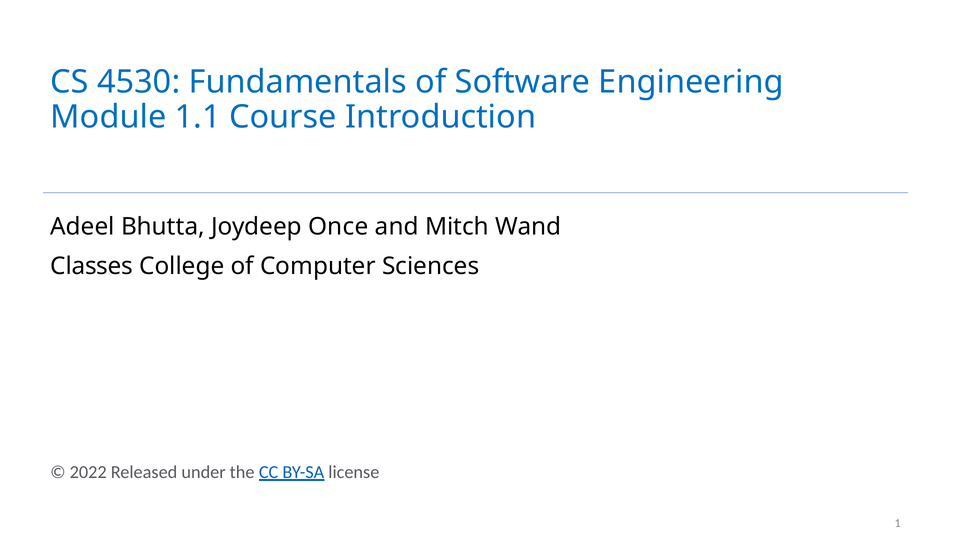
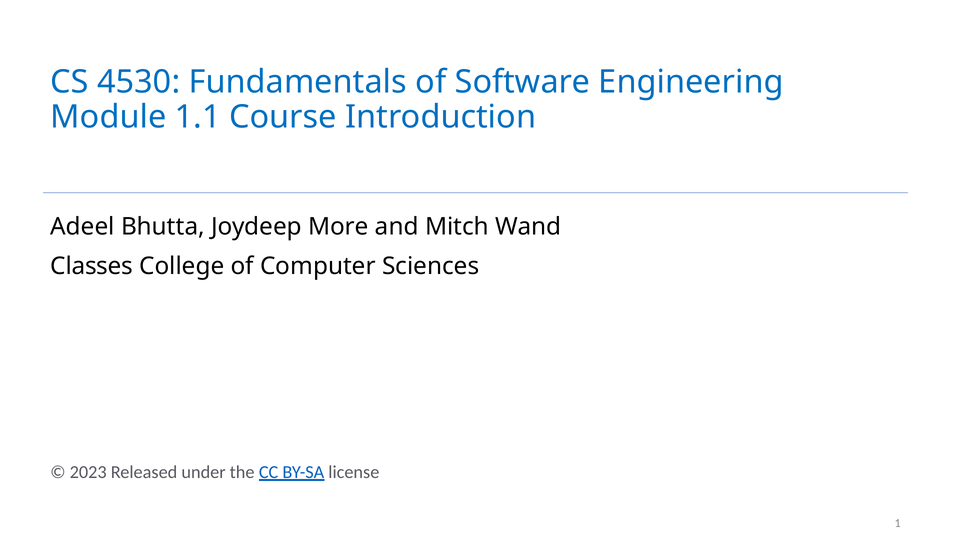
Once: Once -> More (338, 227)
2022: 2022 -> 2023 (88, 472)
